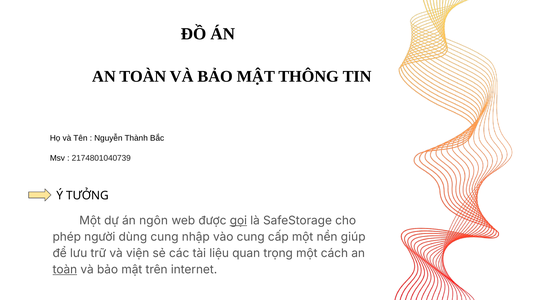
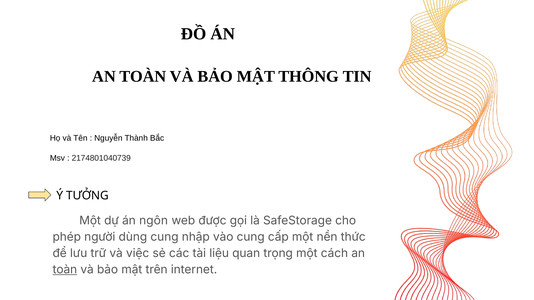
gọi underline: present -> none (238, 221)
giúp: giúp -> thức (353, 237)
viện: viện -> việc (138, 253)
